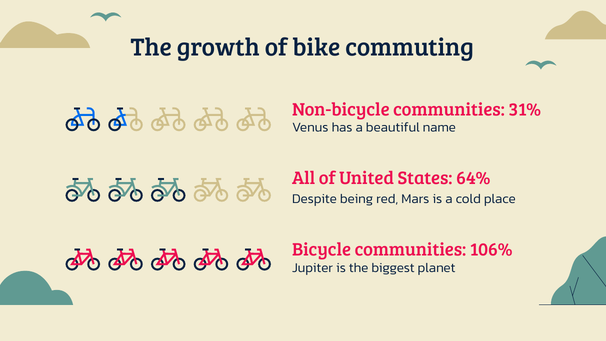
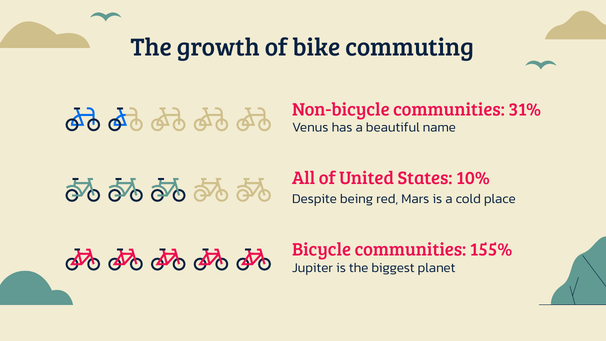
64%: 64% -> 10% (473, 178)
106%: 106% -> 155% (491, 250)
